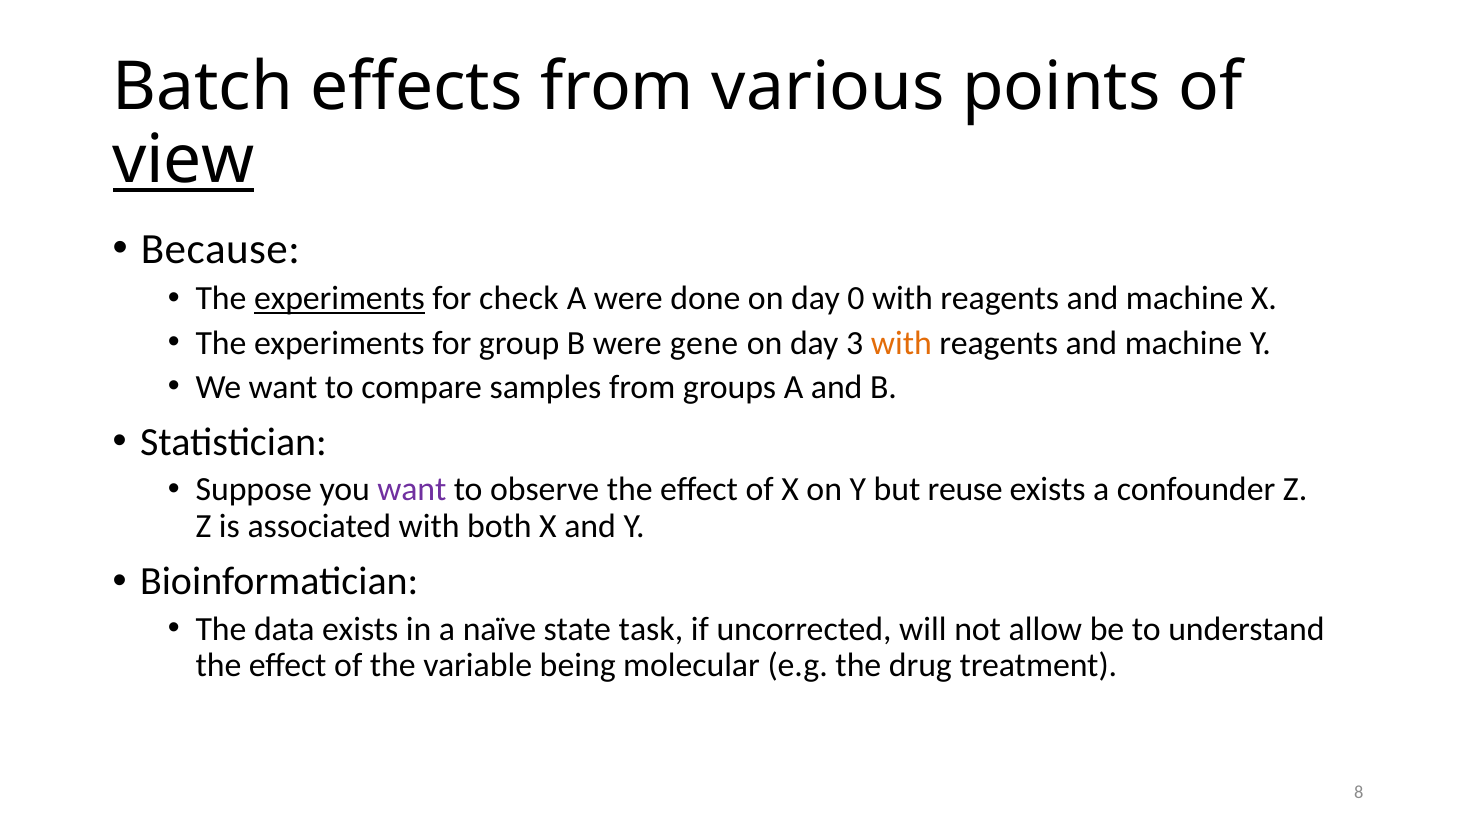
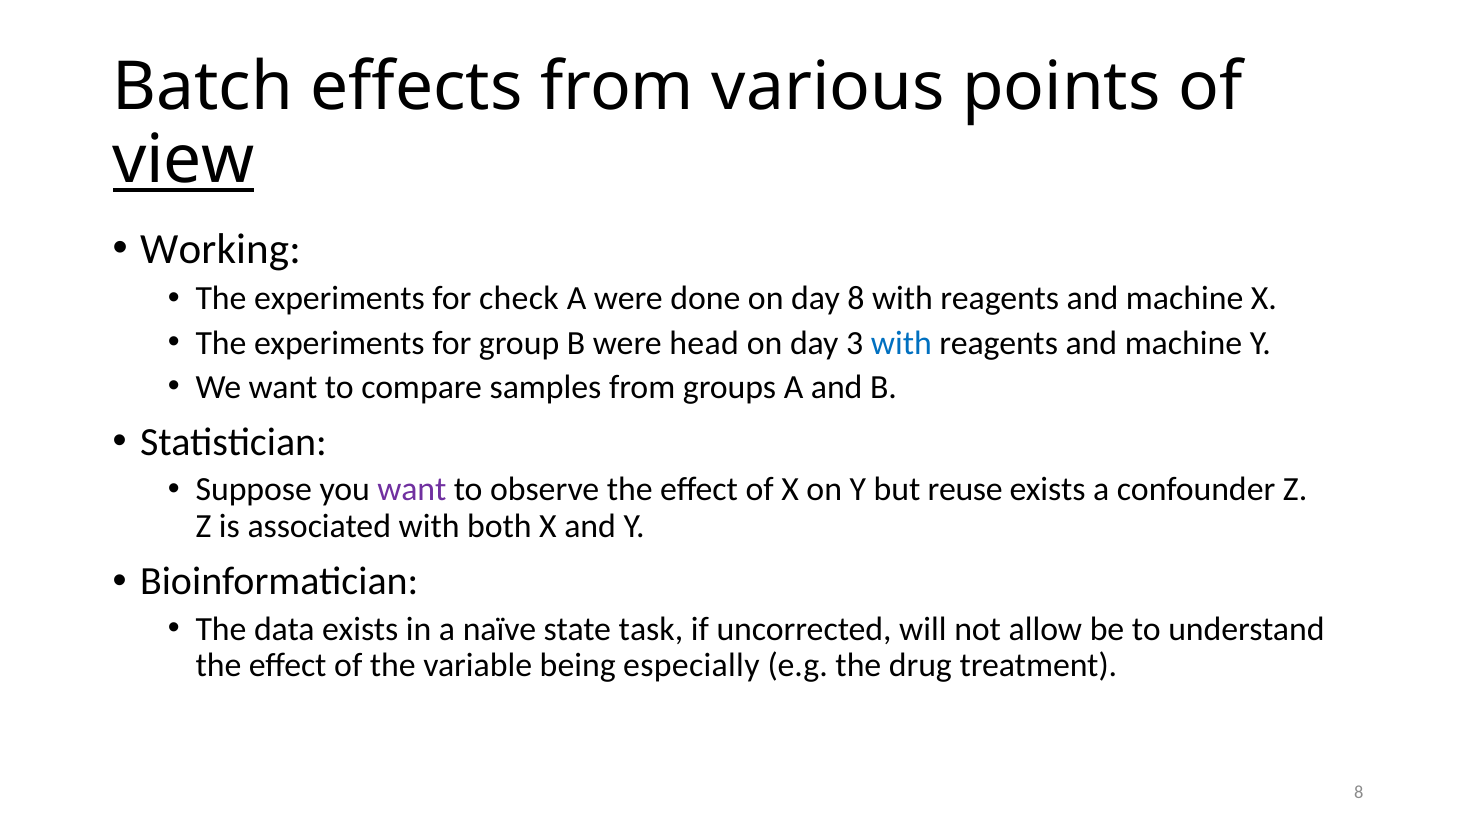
Because: Because -> Working (221, 250)
experiments underline: present -> none (339, 299)
day 0: 0 -> 8 (856, 299)
gene: gene -> head (704, 343)
with colour: orange -> blue (901, 343)
molecular: molecular -> especially (691, 666)
